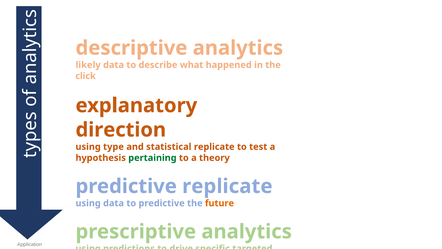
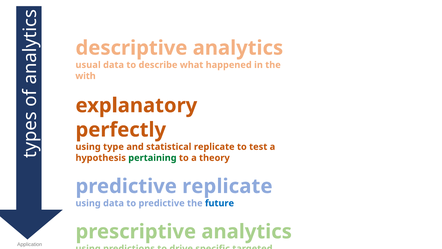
likely: likely -> usual (88, 65)
click: click -> with (86, 76)
direction: direction -> perfectly (121, 130)
future colour: orange -> blue (219, 203)
